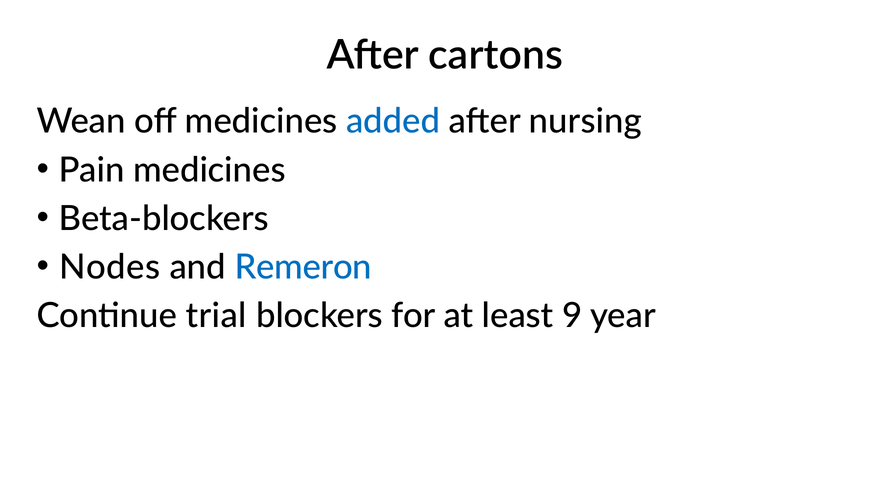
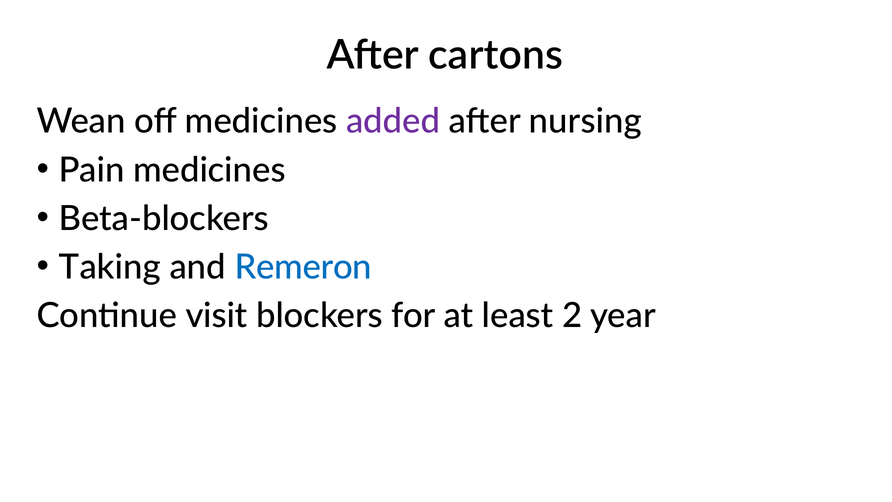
added colour: blue -> purple (393, 121)
Nodes: Nodes -> Taking (110, 267)
trial: trial -> visit (217, 316)
9: 9 -> 2 (572, 316)
